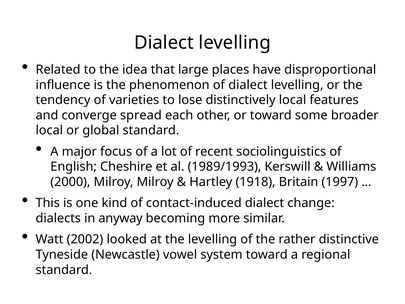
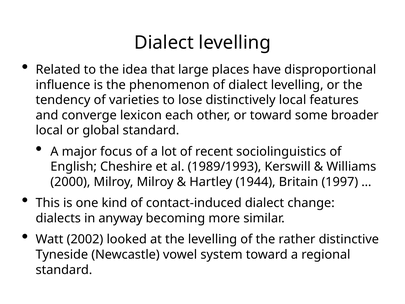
spread: spread -> lexicon (141, 115)
1918: 1918 -> 1944 (256, 182)
